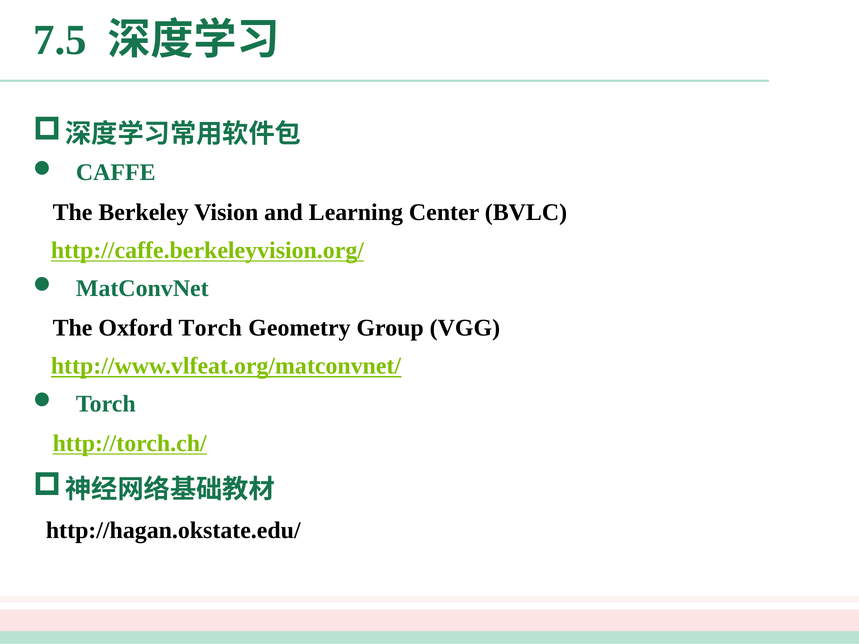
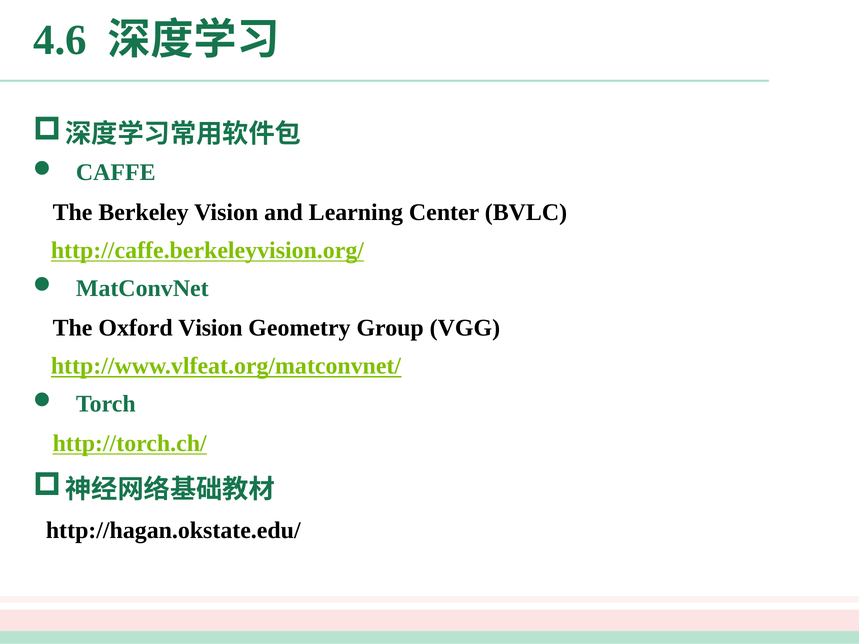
7.5: 7.5 -> 4.6 (60, 40)
Oxford Torch: Torch -> Vision (210, 328)
